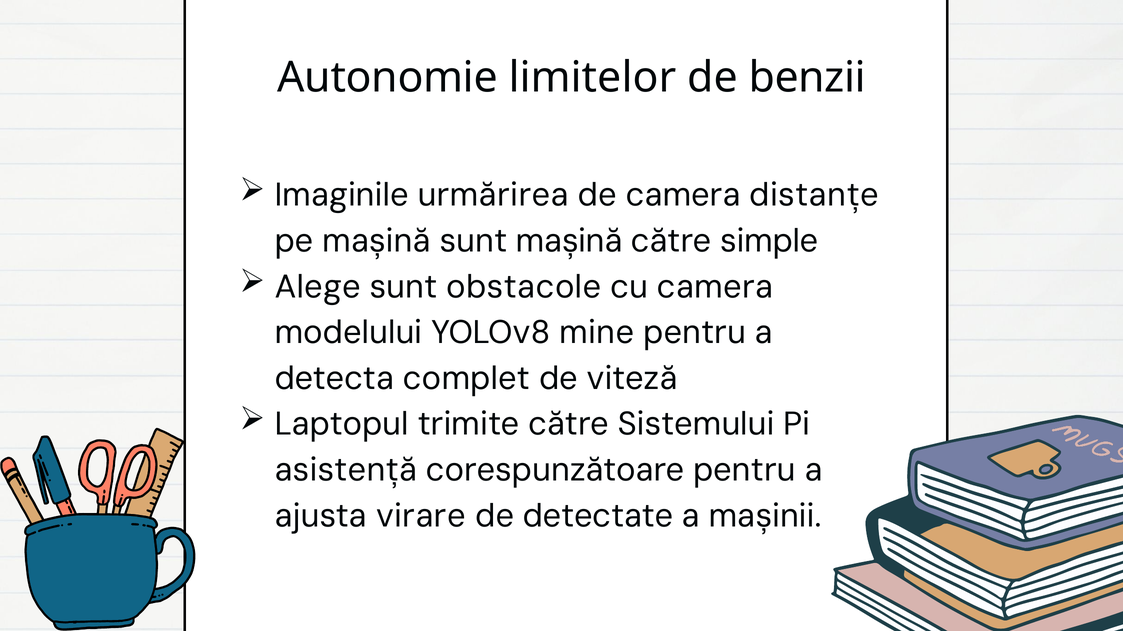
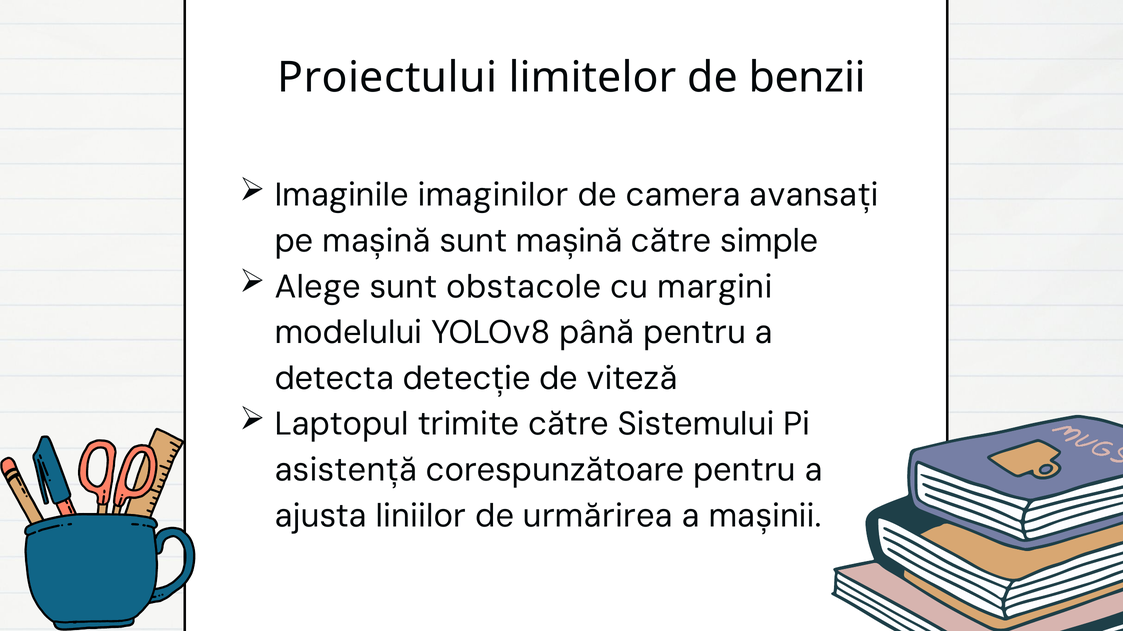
Autonomie: Autonomie -> Proiectului (387, 77)
urmărirea: urmărirea -> imaginilor (493, 195)
distanțe: distanțe -> avansați (814, 195)
cu camera: camera -> margini (715, 287)
mine: mine -> până (597, 333)
complet: complet -> detecție (467, 379)
virare: virare -> liniilor (421, 516)
detectate: detectate -> urmărirea (598, 516)
